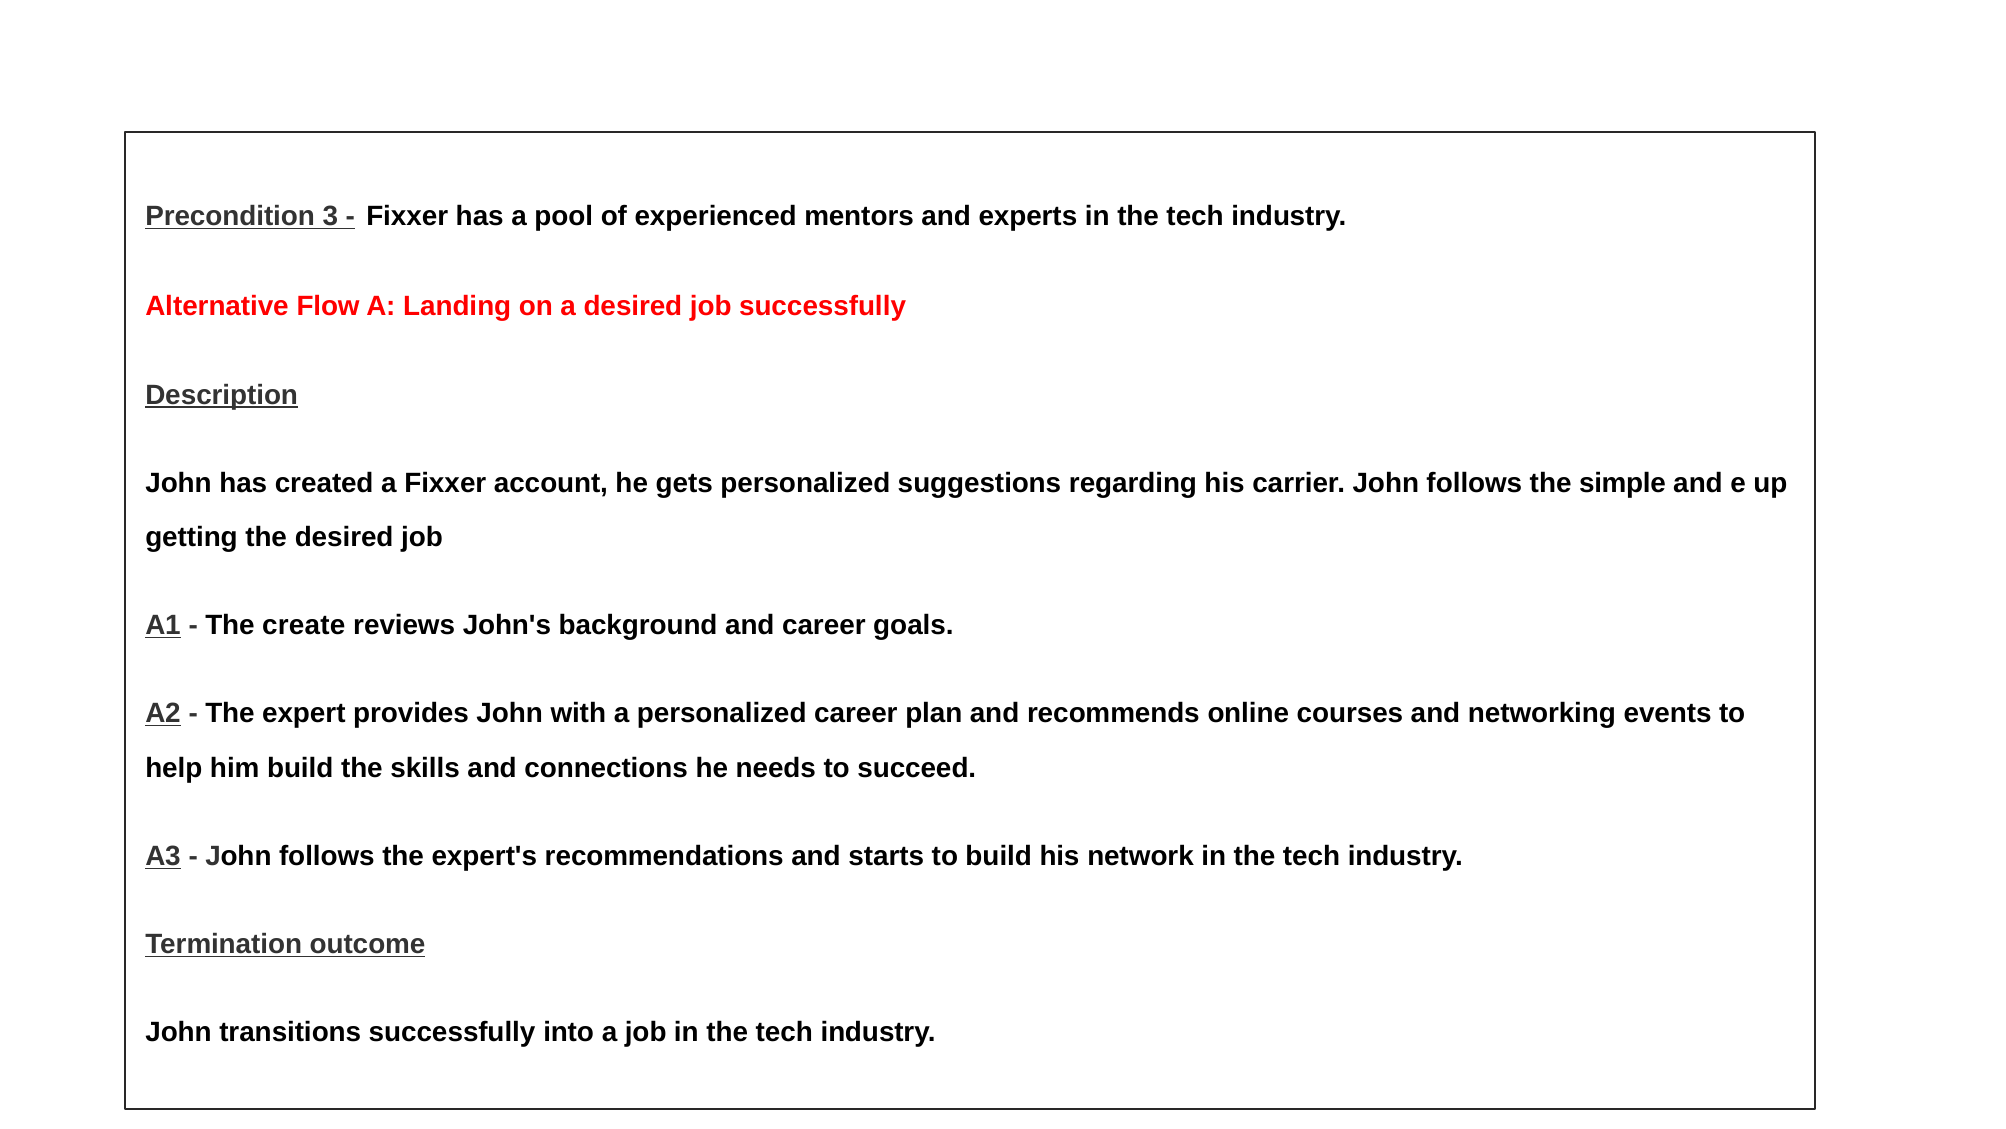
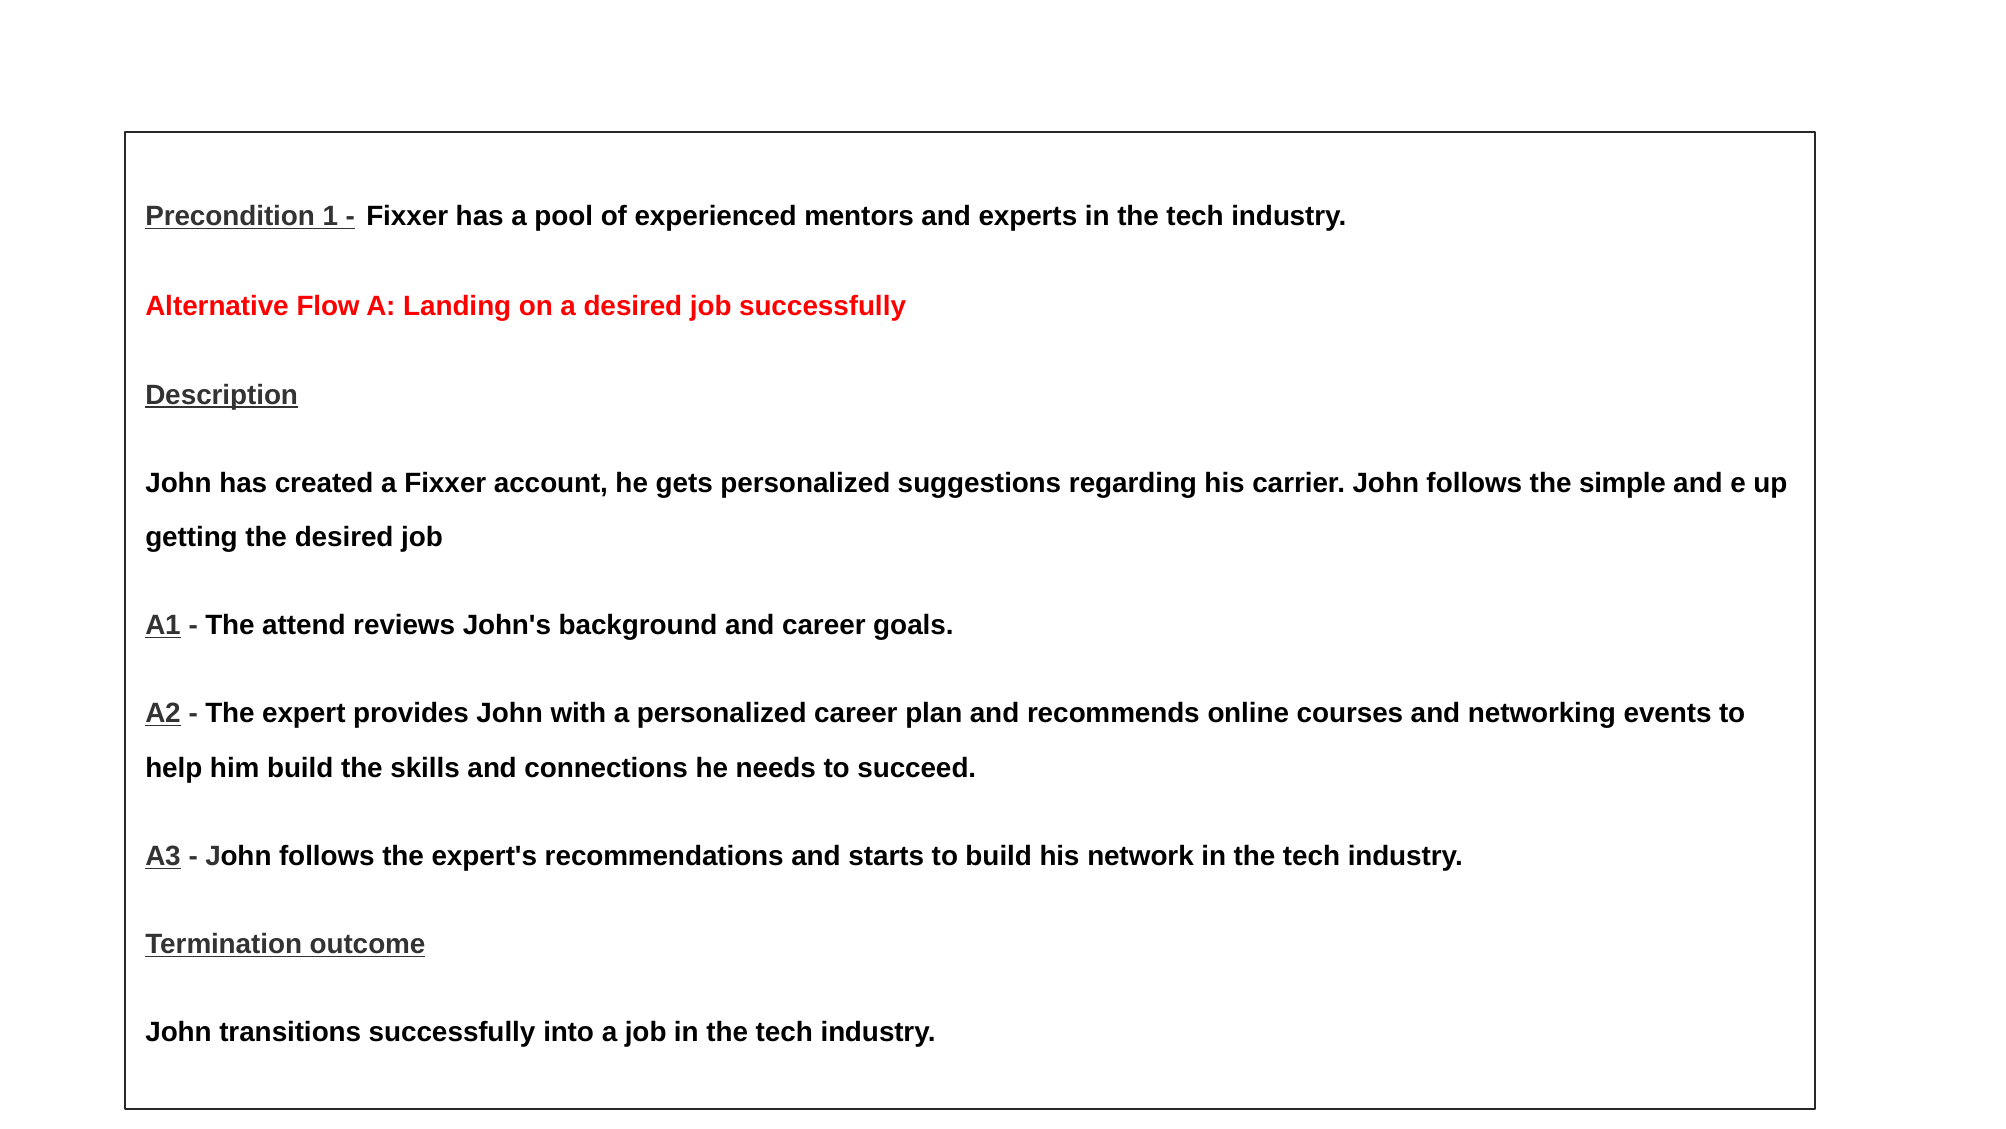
3: 3 -> 1 (330, 216)
create: create -> attend (304, 625)
